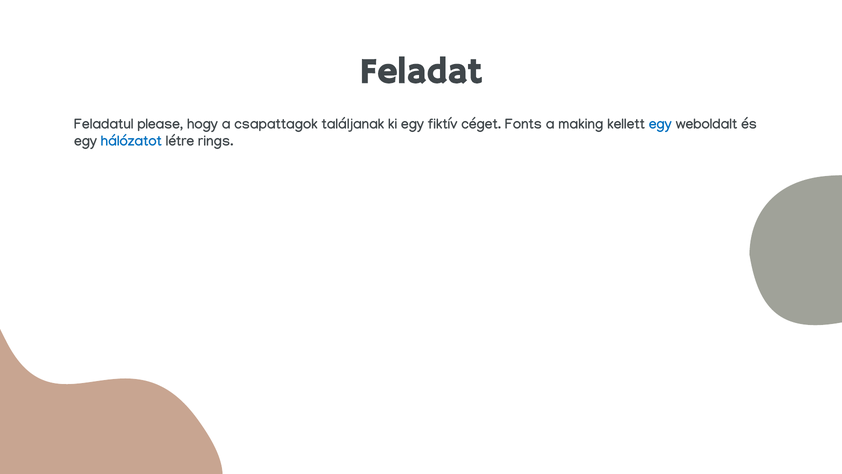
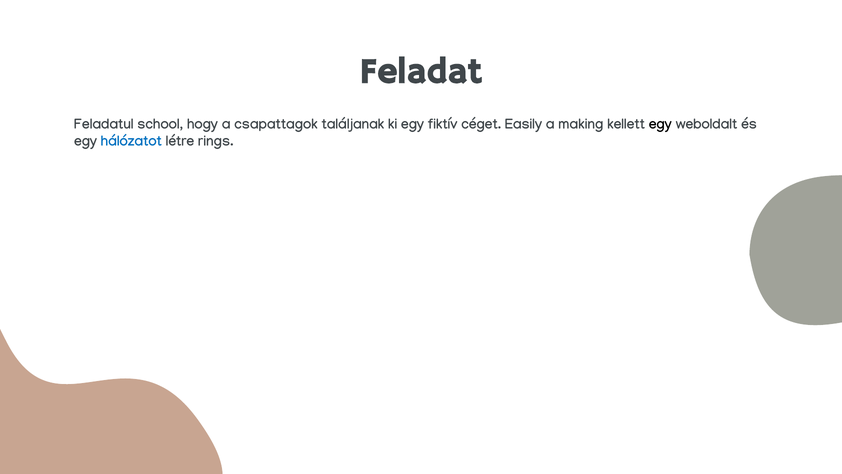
please: please -> school (160, 124)
Fonts: Fonts -> Easily (524, 124)
egy colour: blue -> black (660, 124)
